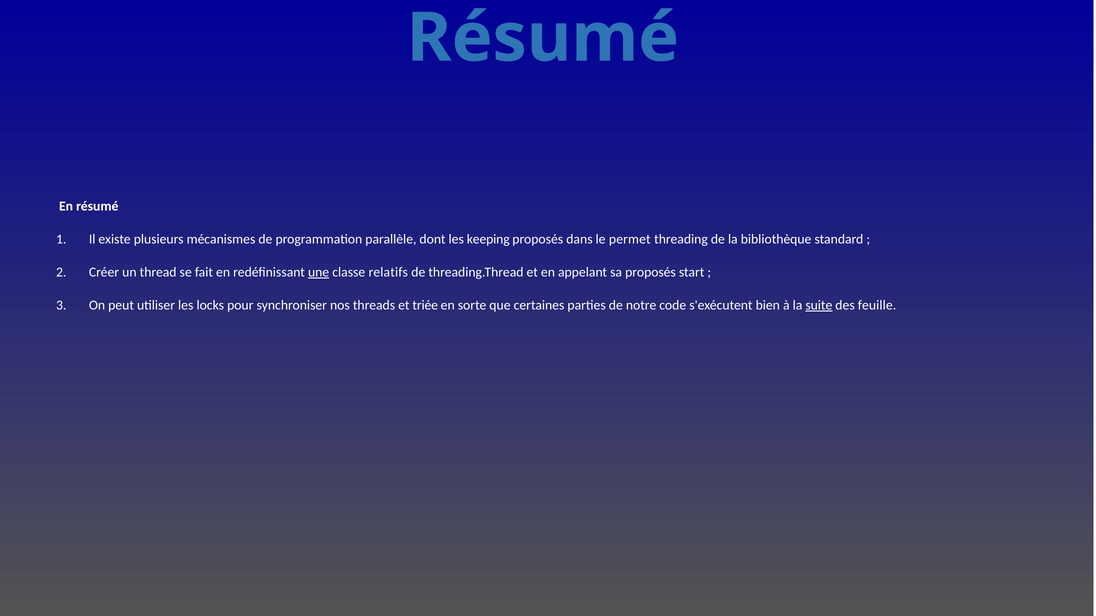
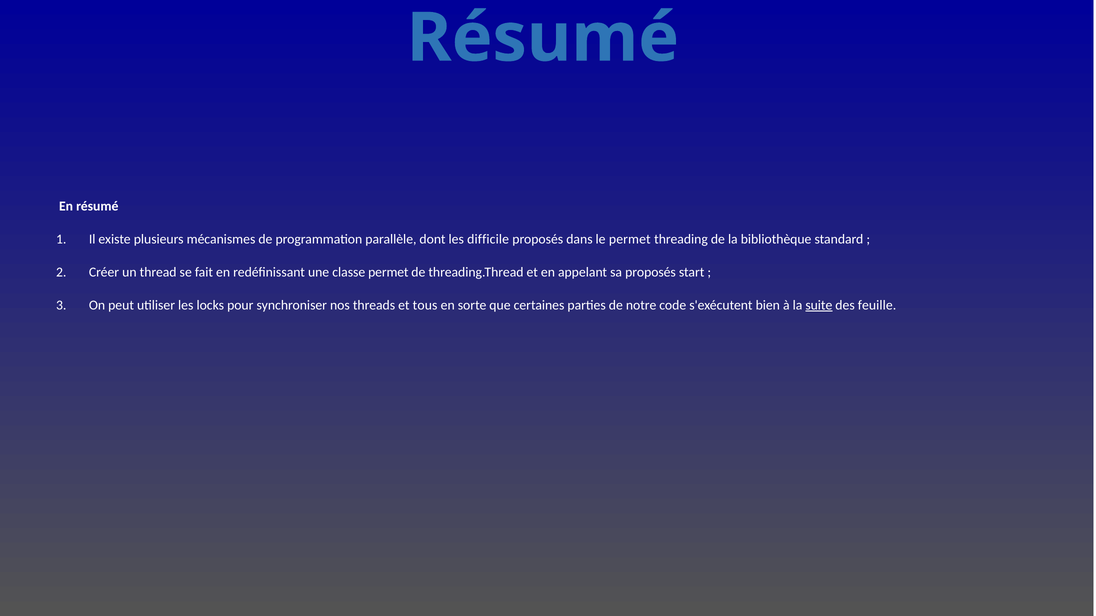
keeping: keeping -> difficile (488, 239)
une underline: present -> none (319, 272)
classe relatifs: relatifs -> permet (388, 272)
triée: triée -> tous (425, 305)
